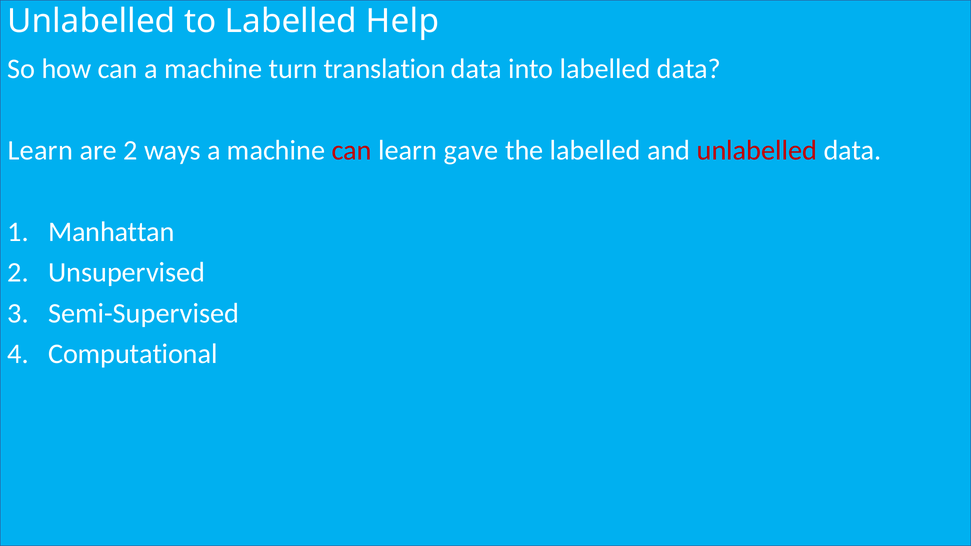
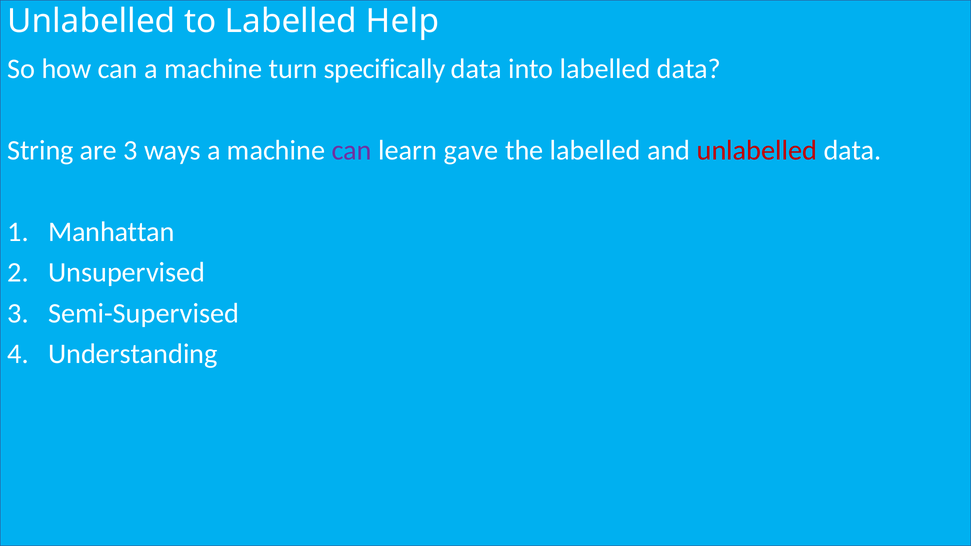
translation: translation -> specifically (385, 69)
Learn: Learn -> String (40, 151)
are 2: 2 -> 3 (131, 151)
can colour: red -> purple (352, 151)
Computational: Computational -> Understanding (133, 354)
